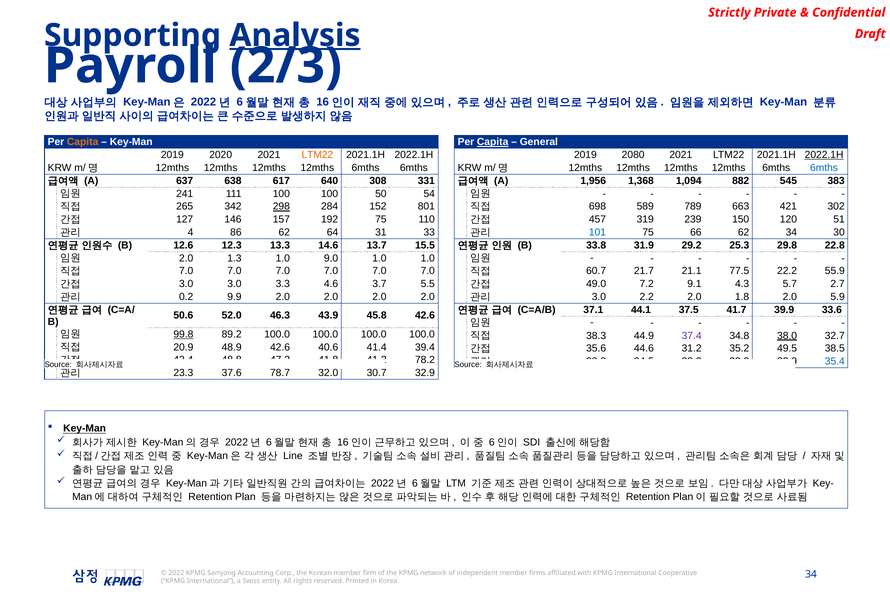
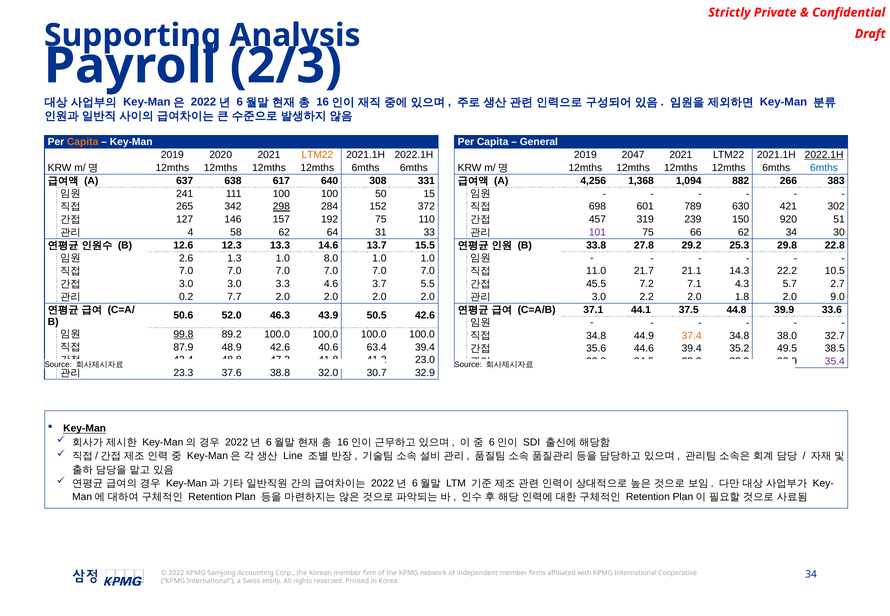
Analysis underline: present -> none (295, 35)
Capita underline: present -> none (493, 142)
2080: 2080 -> 2047 (633, 155)
1,956: 1,956 -> 4,256 (593, 181)
545: 545 -> 266 (788, 181)
54: 54 -> 15 (429, 194)
801: 801 -> 372 (426, 207)
589: 589 -> 601 (645, 207)
663: 663 -> 630 (741, 207)
120: 120 -> 920 (788, 220)
86: 86 -> 58 (236, 232)
101 colour: blue -> purple (597, 232)
31.9: 31.9 -> 27.8 (644, 245)
2.0: 2.0 -> 2.6 (186, 258)
9.0: 9.0 -> 8.0 (331, 258)
60.7: 60.7 -> 11.0 (596, 271)
77.5: 77.5 -> 14.3 (739, 271)
55.9: 55.9 -> 10.5 (835, 271)
49.0: 49.0 -> 45.5 (596, 284)
9.1: 9.1 -> 7.1 (694, 284)
9.9: 9.9 -> 7.7 (234, 297)
5.9: 5.9 -> 9.0 (838, 297)
41.7: 41.7 -> 44.8 (736, 310)
45.8: 45.8 -> 50.5 (377, 316)
38.3: 38.3 -> 34.8 (596, 336)
37.4 colour: purple -> orange (692, 336)
38.0 underline: present -> none (787, 336)
20.9: 20.9 -> 87.9 (183, 347)
41.4: 41.4 -> 63.4 (377, 347)
44.6 31.2: 31.2 -> 39.4 (692, 349)
78.2: 78.2 -> 23.0 (425, 360)
35.4 colour: blue -> purple (835, 362)
78.7: 78.7 -> 38.8 (280, 373)
